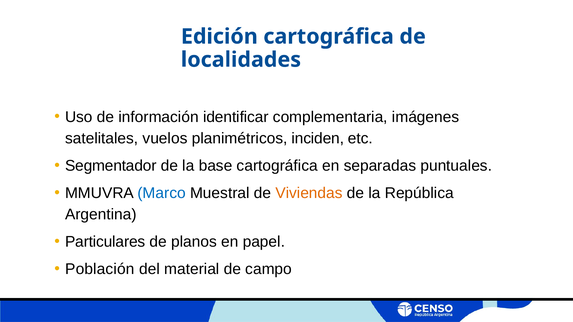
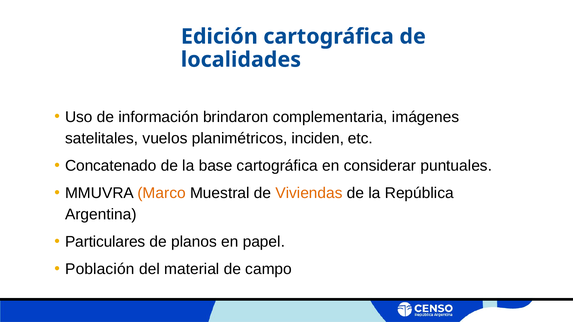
identificar: identificar -> brindaron (236, 117)
Segmentador: Segmentador -> Concatenado (111, 166)
separadas: separadas -> considerar (380, 166)
Marco colour: blue -> orange (162, 193)
